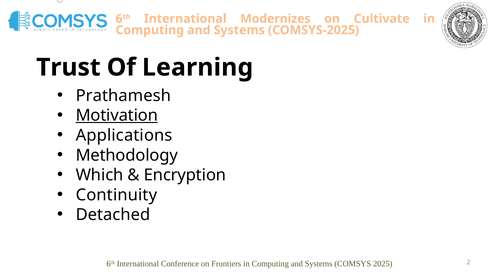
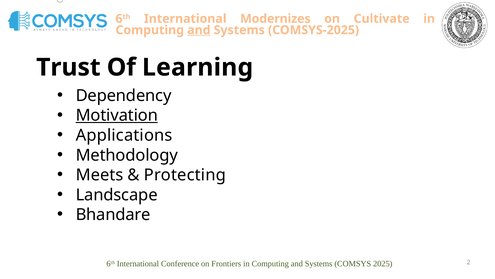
and underline: none -> present (199, 30)
Prathamesh: Prathamesh -> Dependency (124, 96)
Which: Which -> Meets (99, 175)
Encryption: Encryption -> Protecting (185, 175)
Continuity: Continuity -> Landscape (117, 195)
Detached: Detached -> Bhandare (113, 214)
